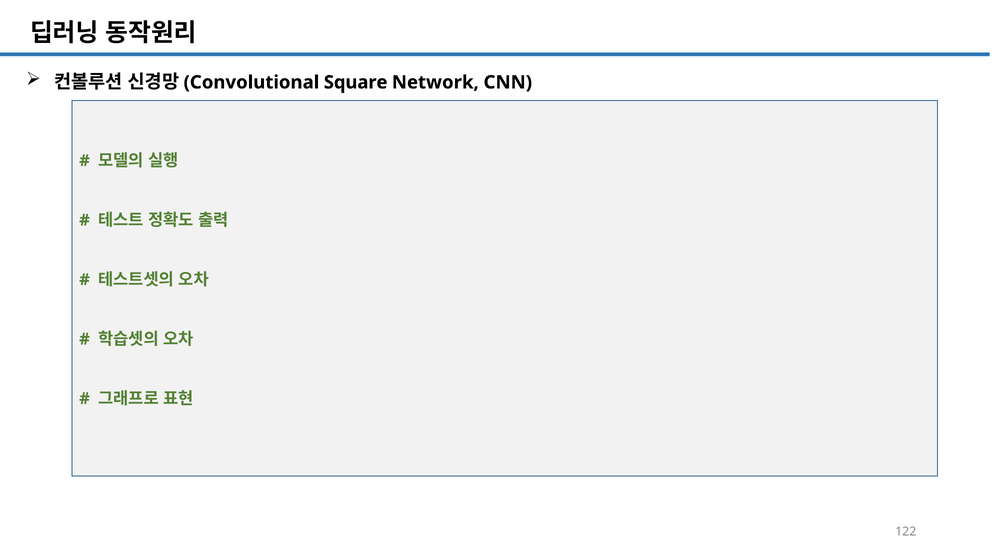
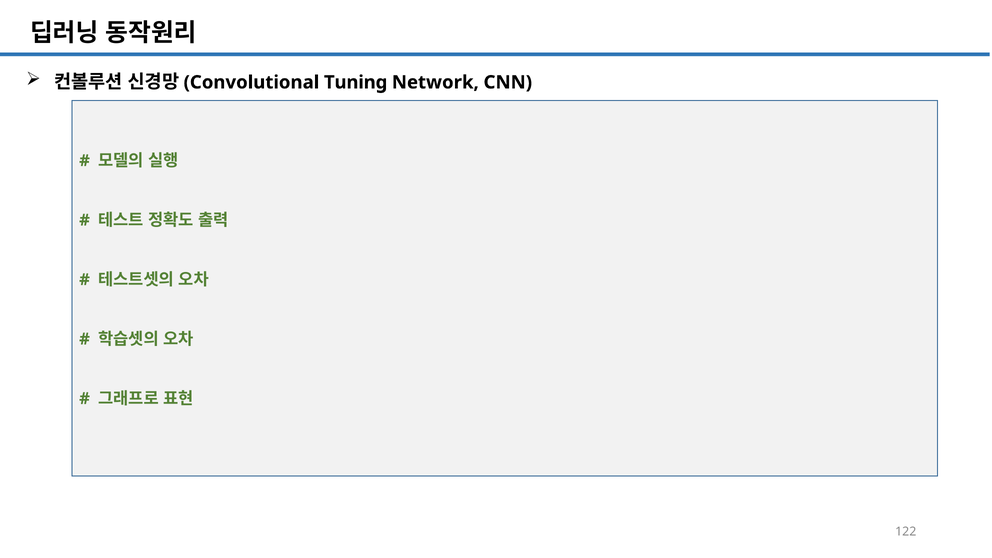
Square: Square -> Tuning (356, 82)
